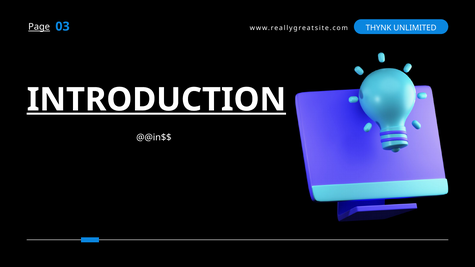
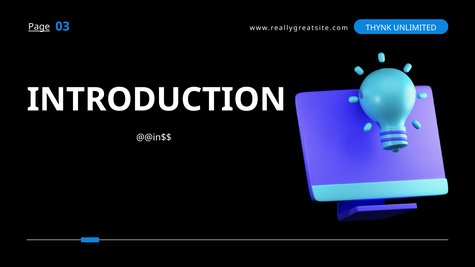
INTRODUCTION underline: present -> none (156, 100)
